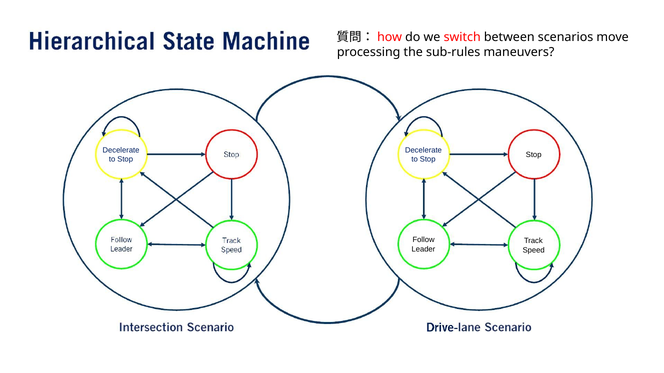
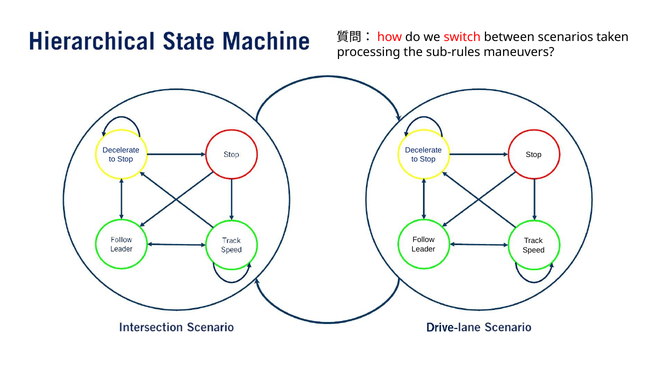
move: move -> taken (613, 37)
